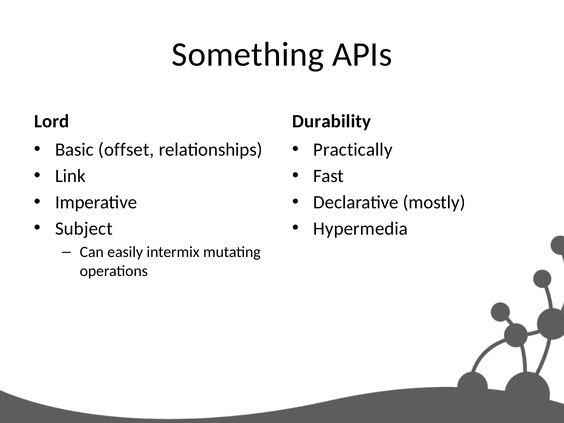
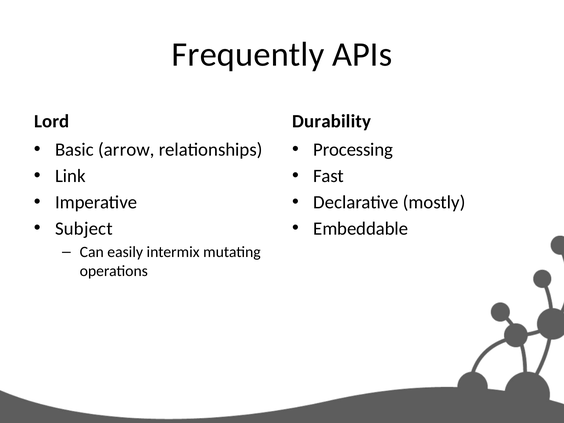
Something: Something -> Frequently (248, 55)
offset: offset -> arrow (126, 150)
Practically: Practically -> Processing (353, 150)
Hypermedia: Hypermedia -> Embeddable (361, 228)
